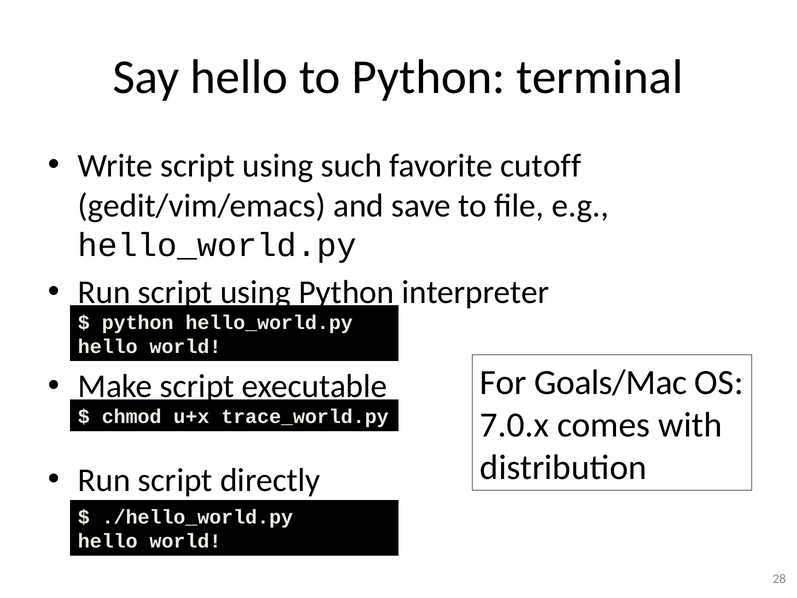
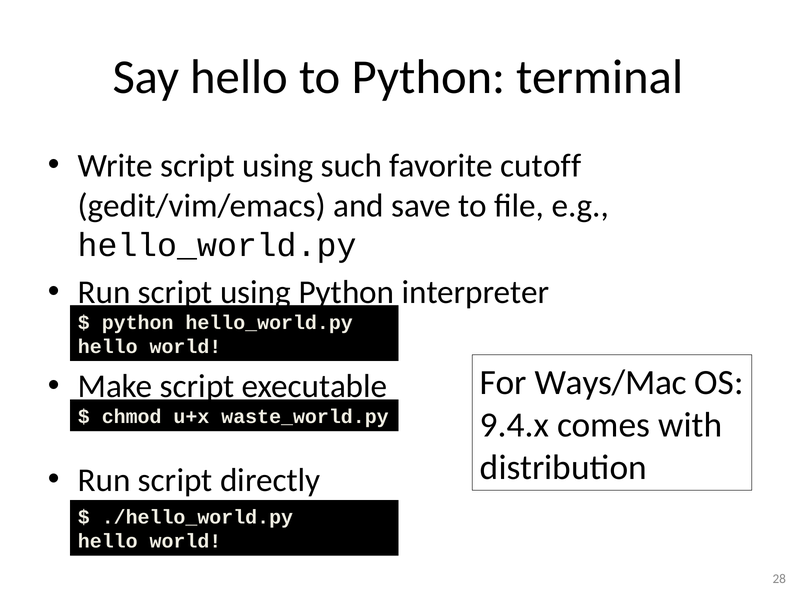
Goals/Mac: Goals/Mac -> Ways/Mac (611, 382)
trace_world.py: trace_world.py -> waste_world.py (305, 417)
7.0.x: 7.0.x -> 9.4.x (515, 425)
